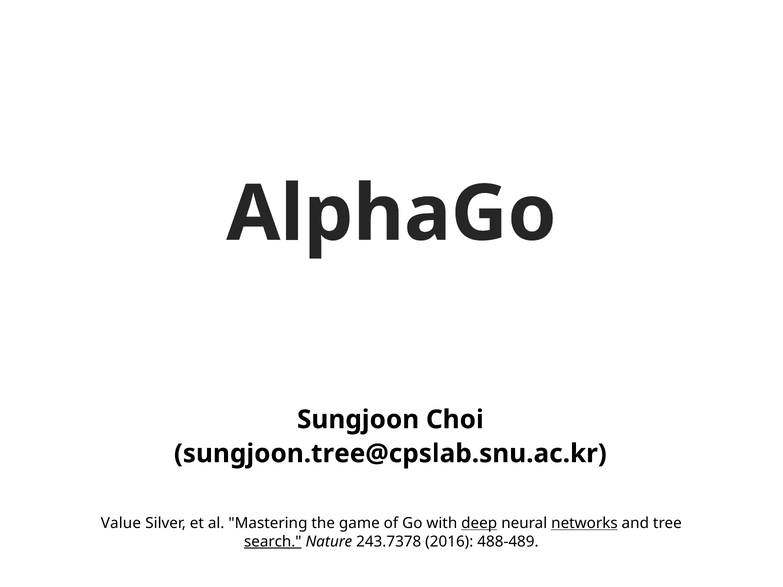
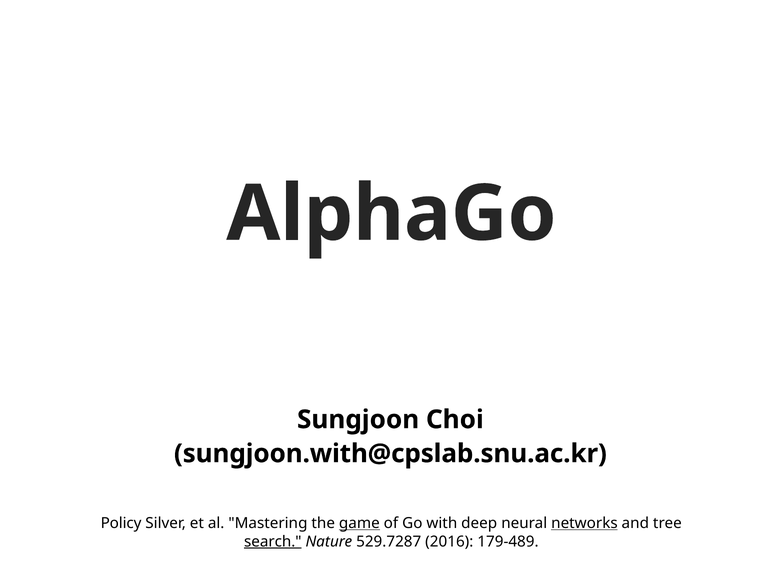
sungjoon.tree@cpslab.snu.ac.kr: sungjoon.tree@cpslab.snu.ac.kr -> sungjoon.with@cpslab.snu.ac.kr (390, 454)
Value: Value -> Policy (121, 523)
game underline: none -> present (359, 523)
deep underline: present -> none (479, 523)
243.7378: 243.7378 -> 529.7287 (389, 542)
488-489: 488-489 -> 179-489 (508, 542)
